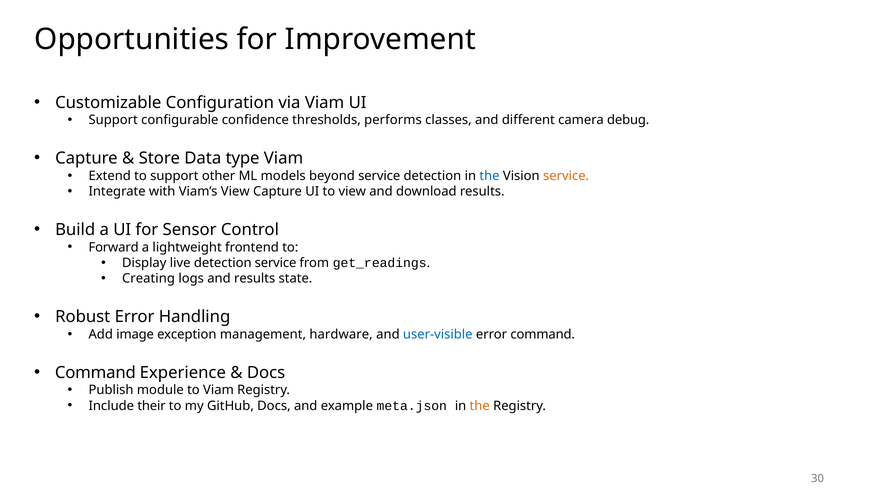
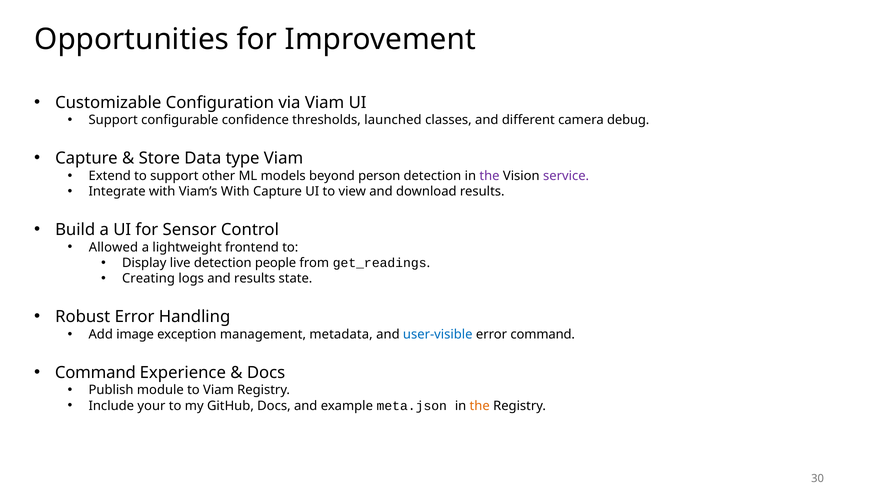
performs: performs -> launched (393, 120)
beyond service: service -> person (379, 176)
the colour: blue -> purple (490, 176)
service colour: orange -> purple (566, 176)
Viam’s View: View -> With (235, 191)
Forward: Forward -> Allowed (113, 247)
detection service: service -> people (276, 263)
hardware: hardware -> metadata (341, 334)
their: their -> your (151, 406)
